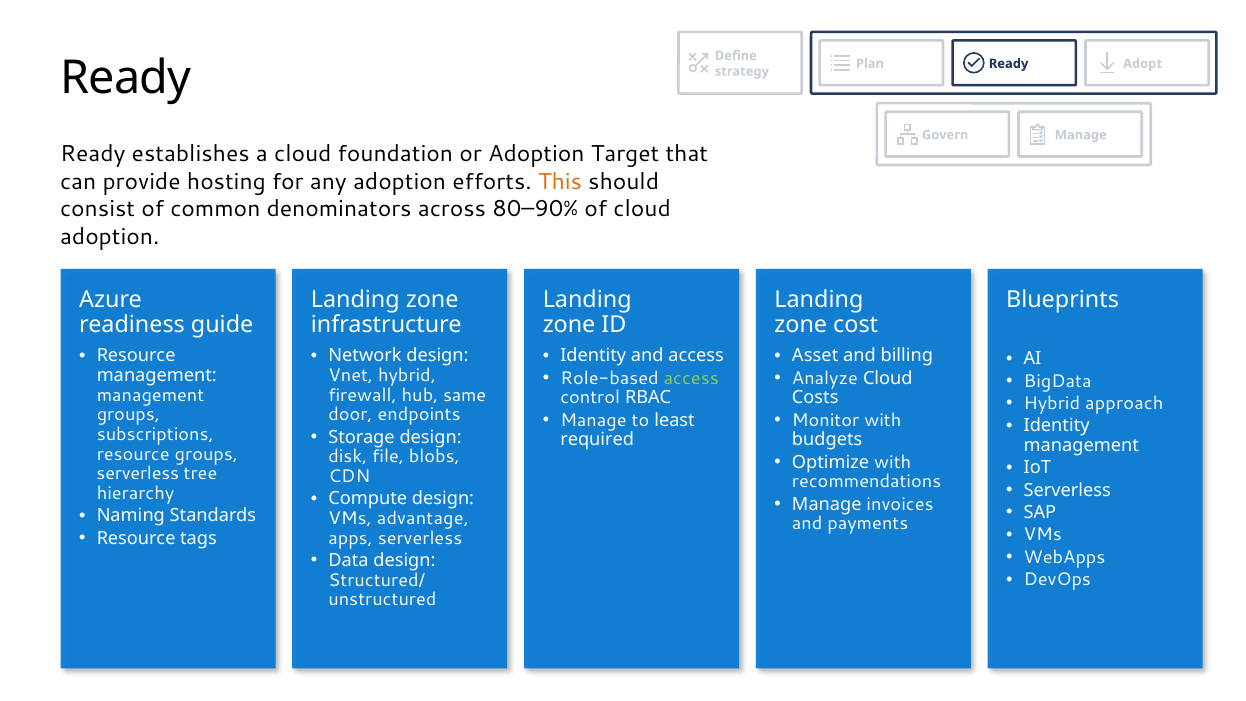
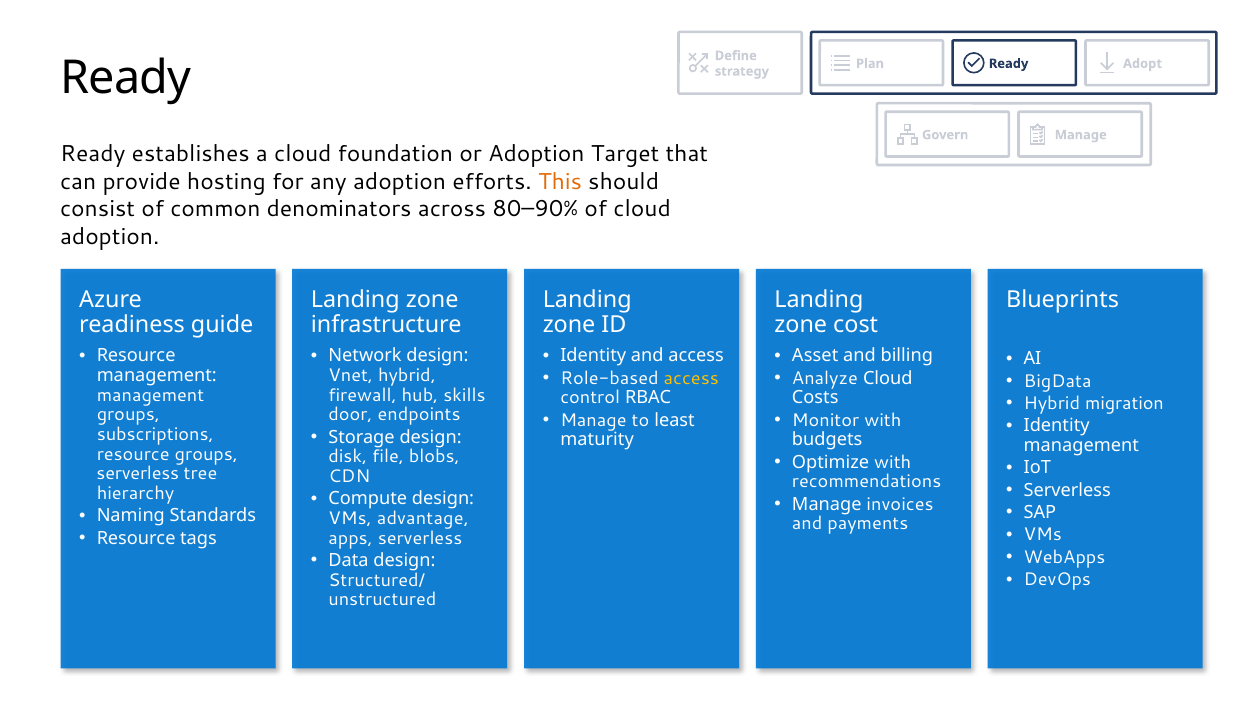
access colour: light green -> yellow (691, 378)
same: same -> skills (465, 395)
approach: approach -> migration (1125, 403)
required: required -> maturity (597, 440)
